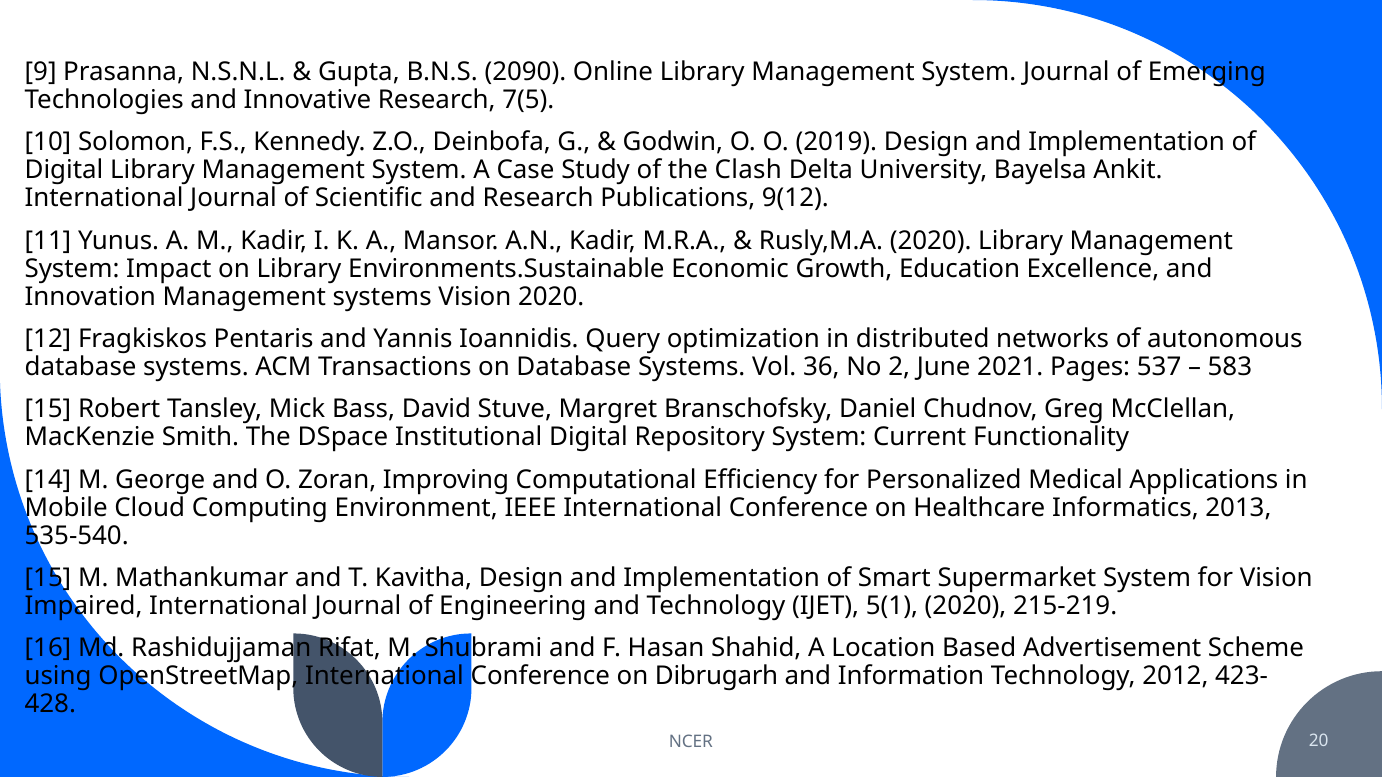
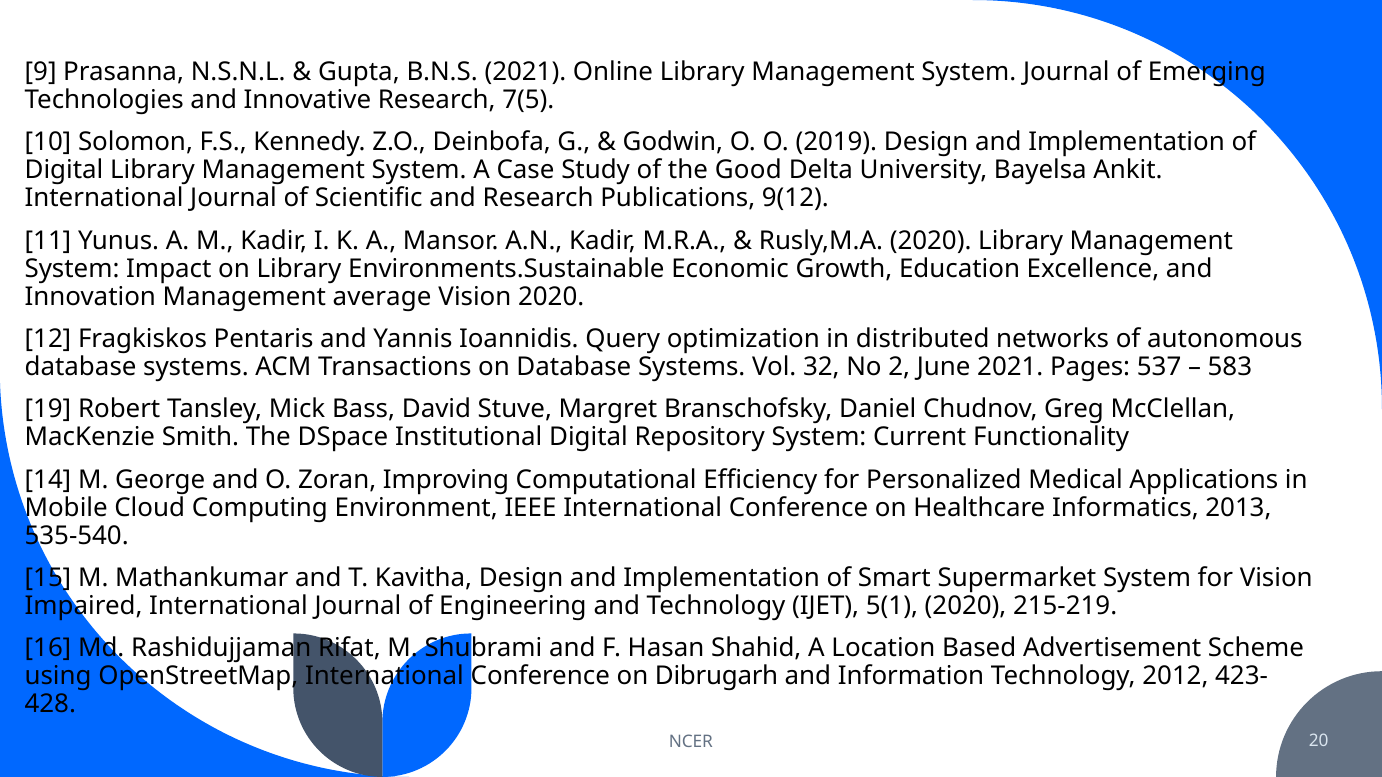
B.N.S 2090: 2090 -> 2021 (525, 72)
Clash: Clash -> Good (748, 170)
Management systems: systems -> average (382, 297)
36: 36 -> 32 (821, 367)
15: 15 -> 19 (48, 409)
